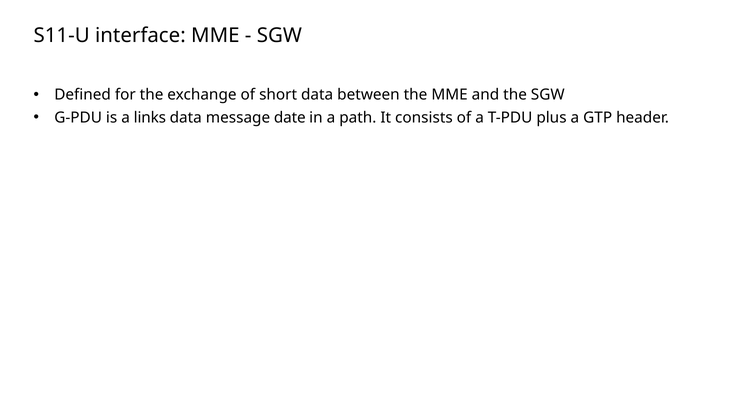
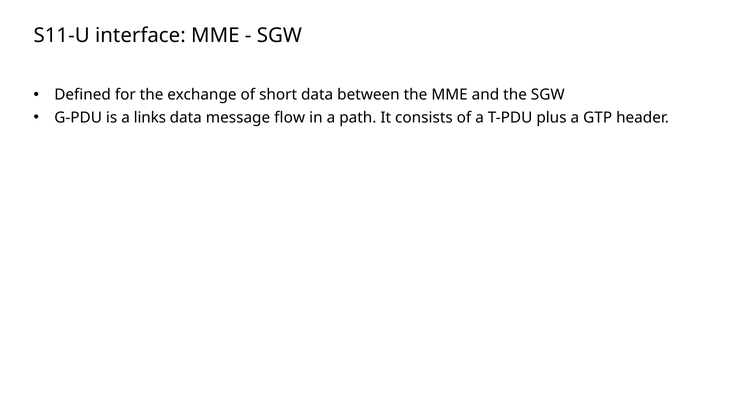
date: date -> flow (290, 118)
